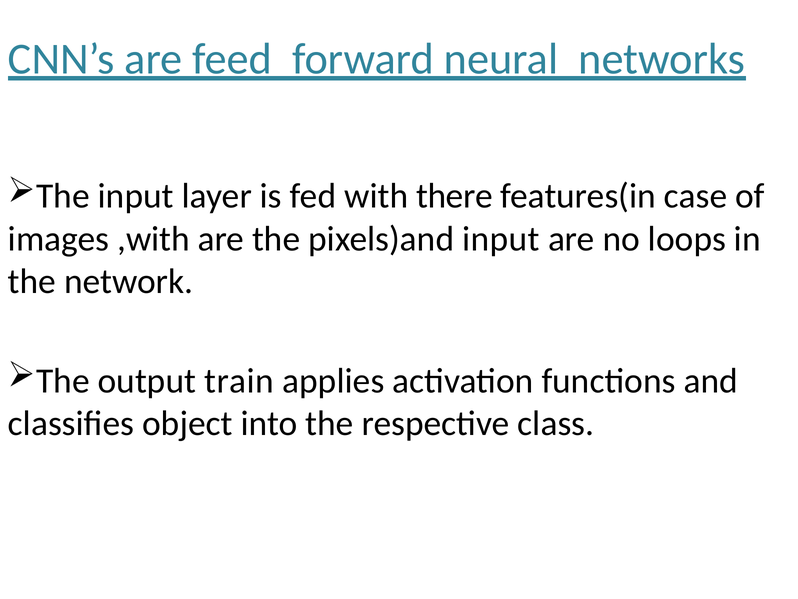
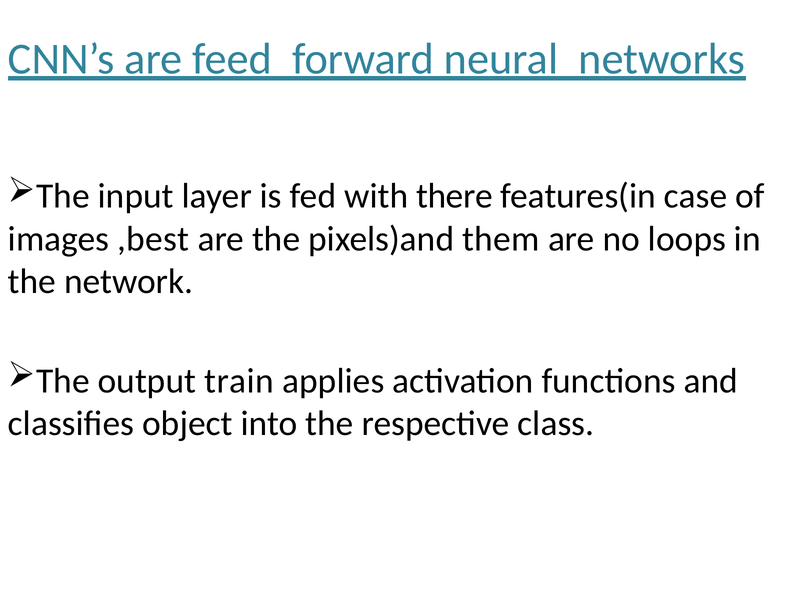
,with: ,with -> ,best (153, 239)
pixels)and input: input -> them (501, 239)
